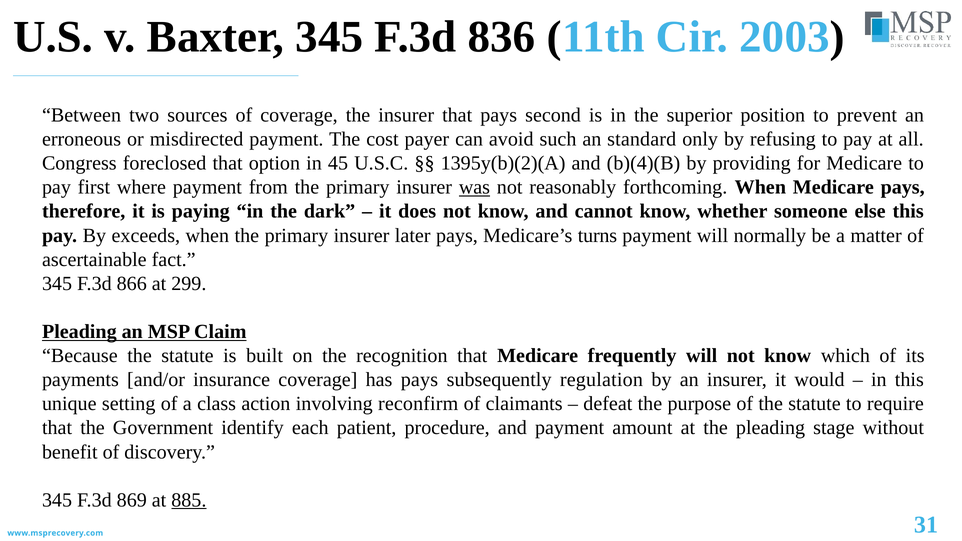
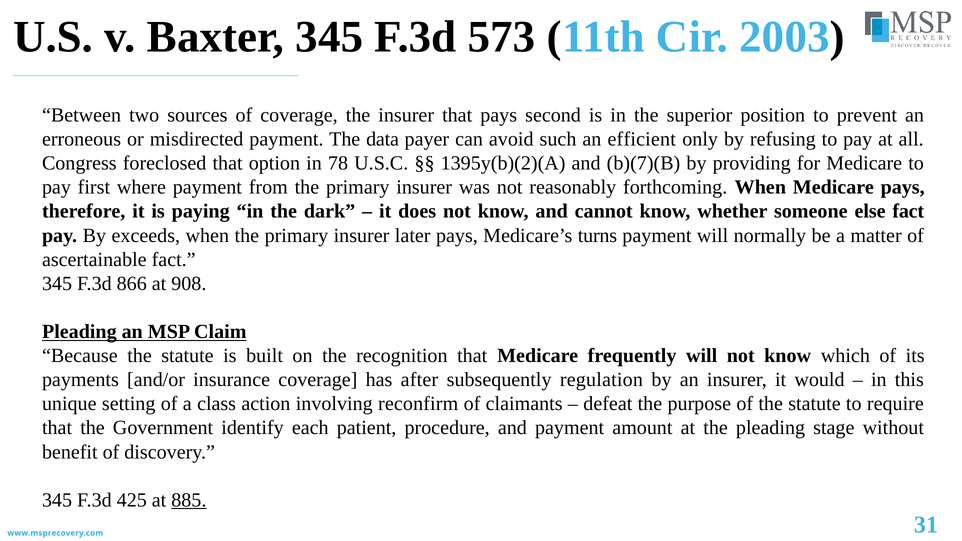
836: 836 -> 573 (502, 37)
cost: cost -> data (383, 139)
standard: standard -> efficient (642, 139)
45: 45 -> 78 (338, 163)
b)(4)(B: b)(4)(B -> b)(7)(B (644, 163)
was underline: present -> none (474, 187)
else this: this -> fact (908, 211)
299: 299 -> 908 (189, 284)
has pays: pays -> after (419, 380)
869: 869 -> 425 (132, 500)
